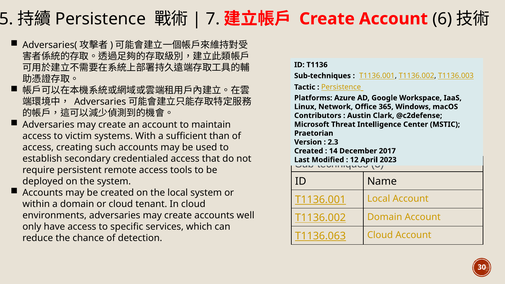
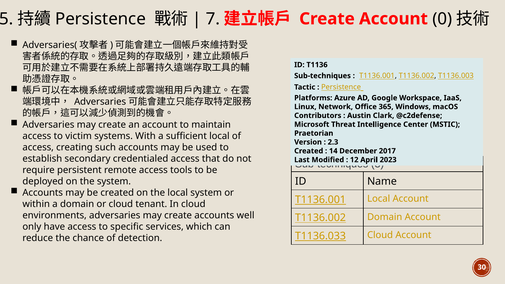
6: 6 -> 0 (442, 19)
sufficient than: than -> local (219, 136)
T1136.063: T1136.063 -> T1136.033 (320, 236)
